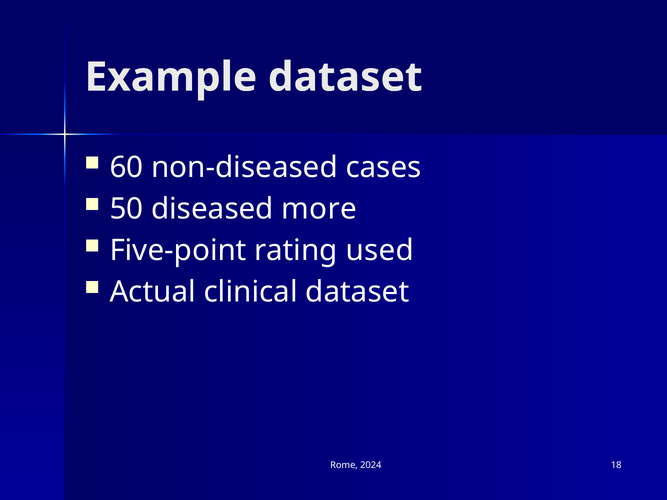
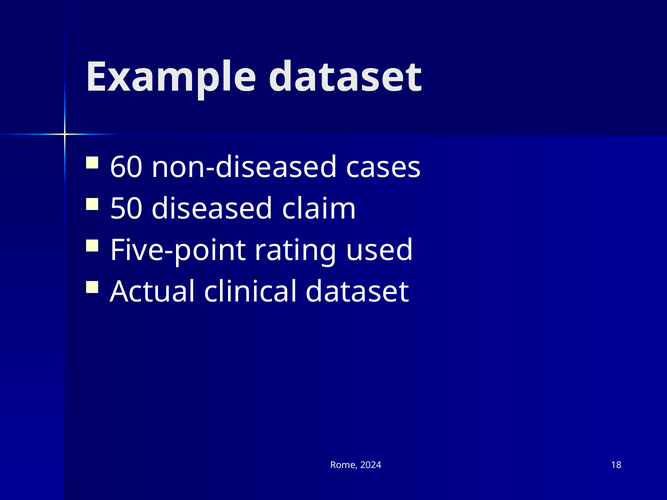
more: more -> claim (319, 209)
